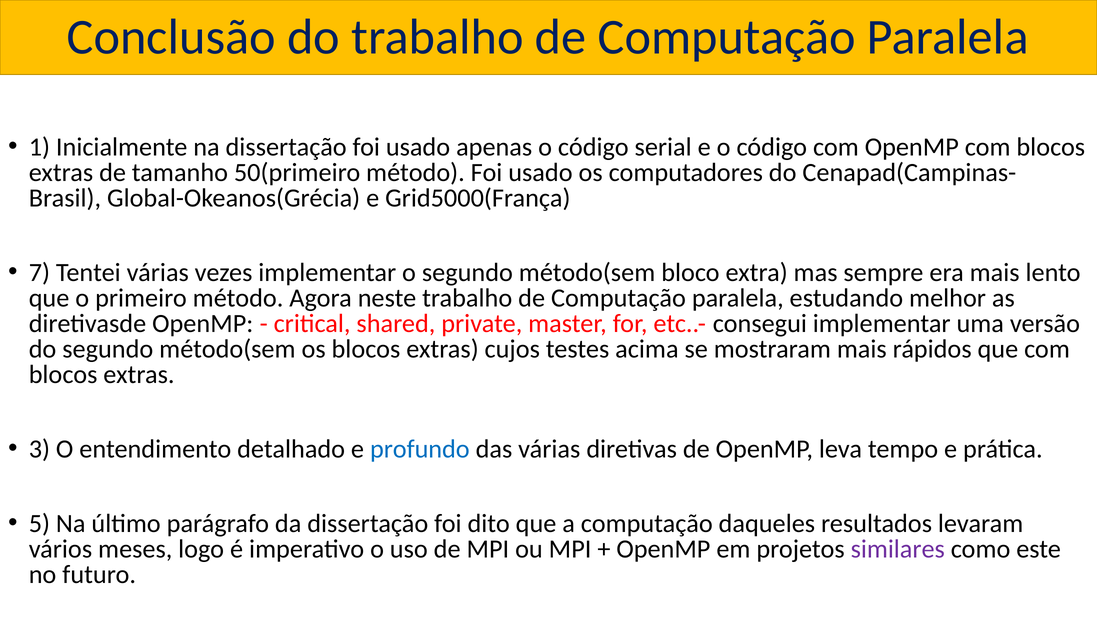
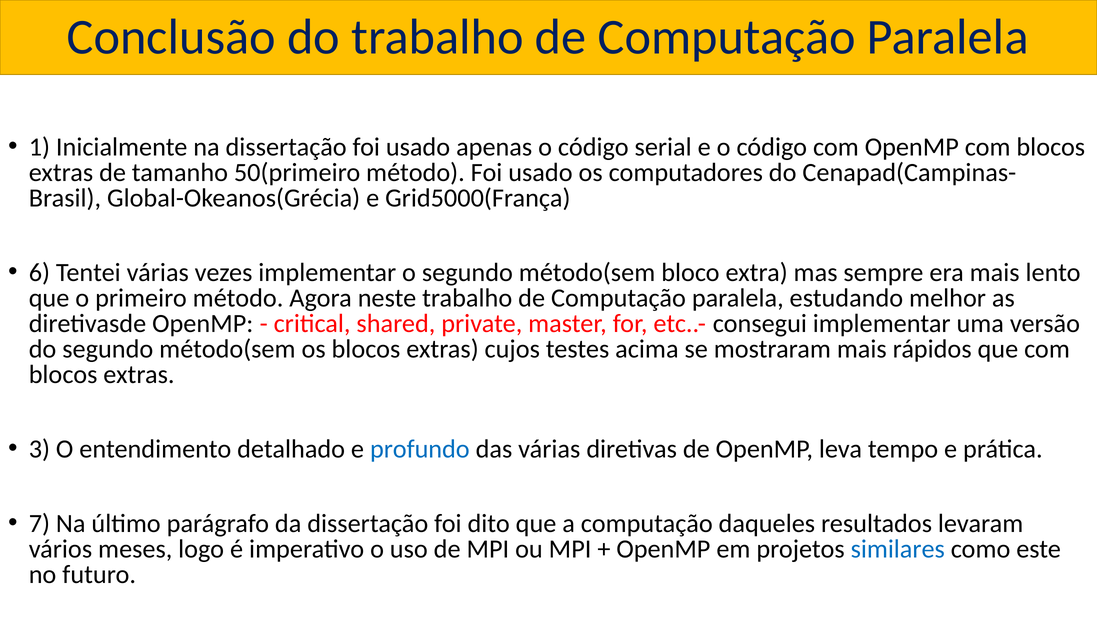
7: 7 -> 6 (39, 273)
5: 5 -> 7 (39, 523)
similares colour: purple -> blue (898, 549)
